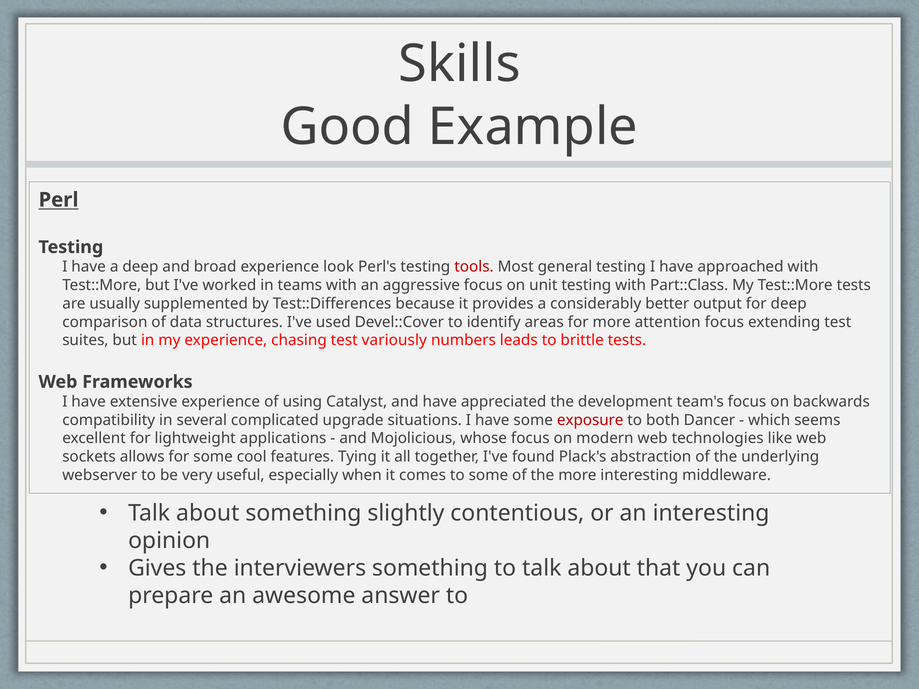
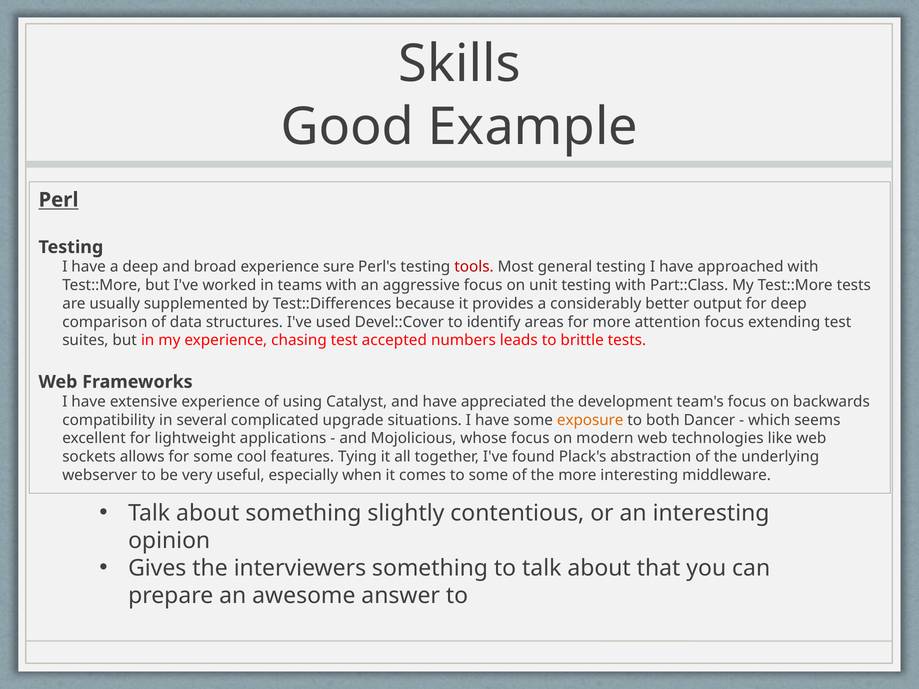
look: look -> sure (339, 267)
variously: variously -> accepted (394, 340)
exposure colour: red -> orange (590, 420)
